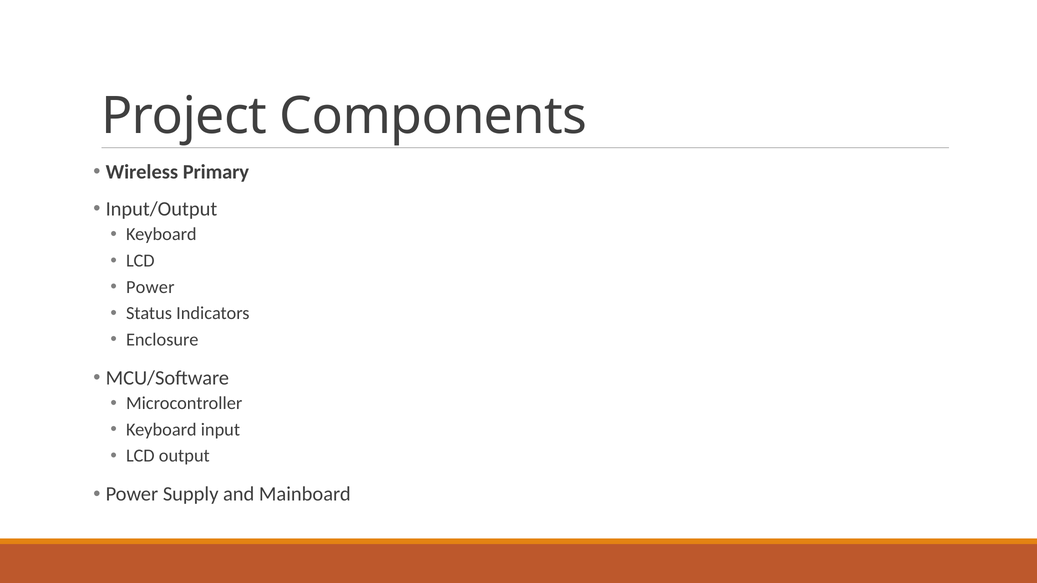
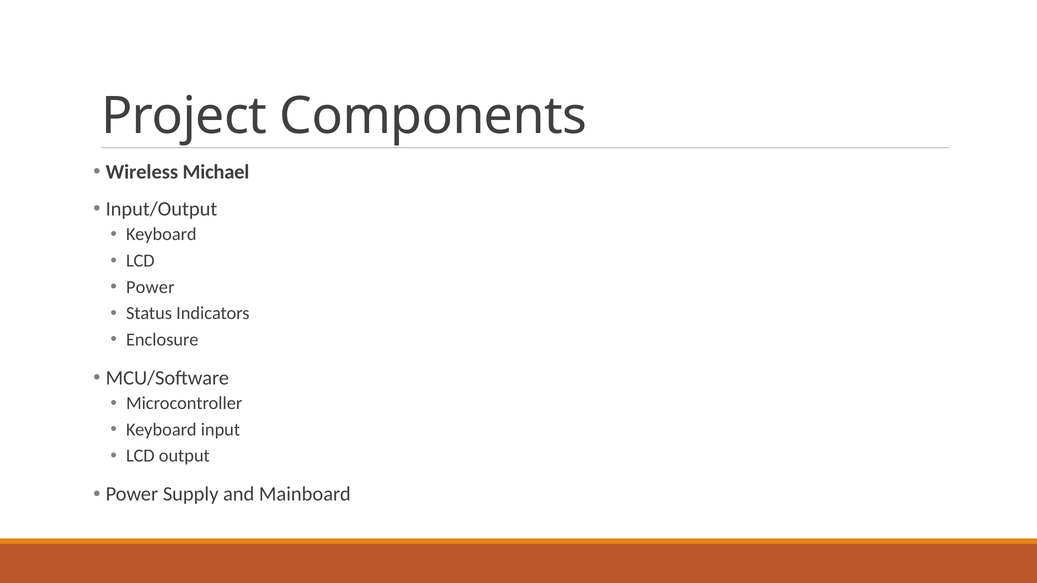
Primary: Primary -> Michael (216, 172)
